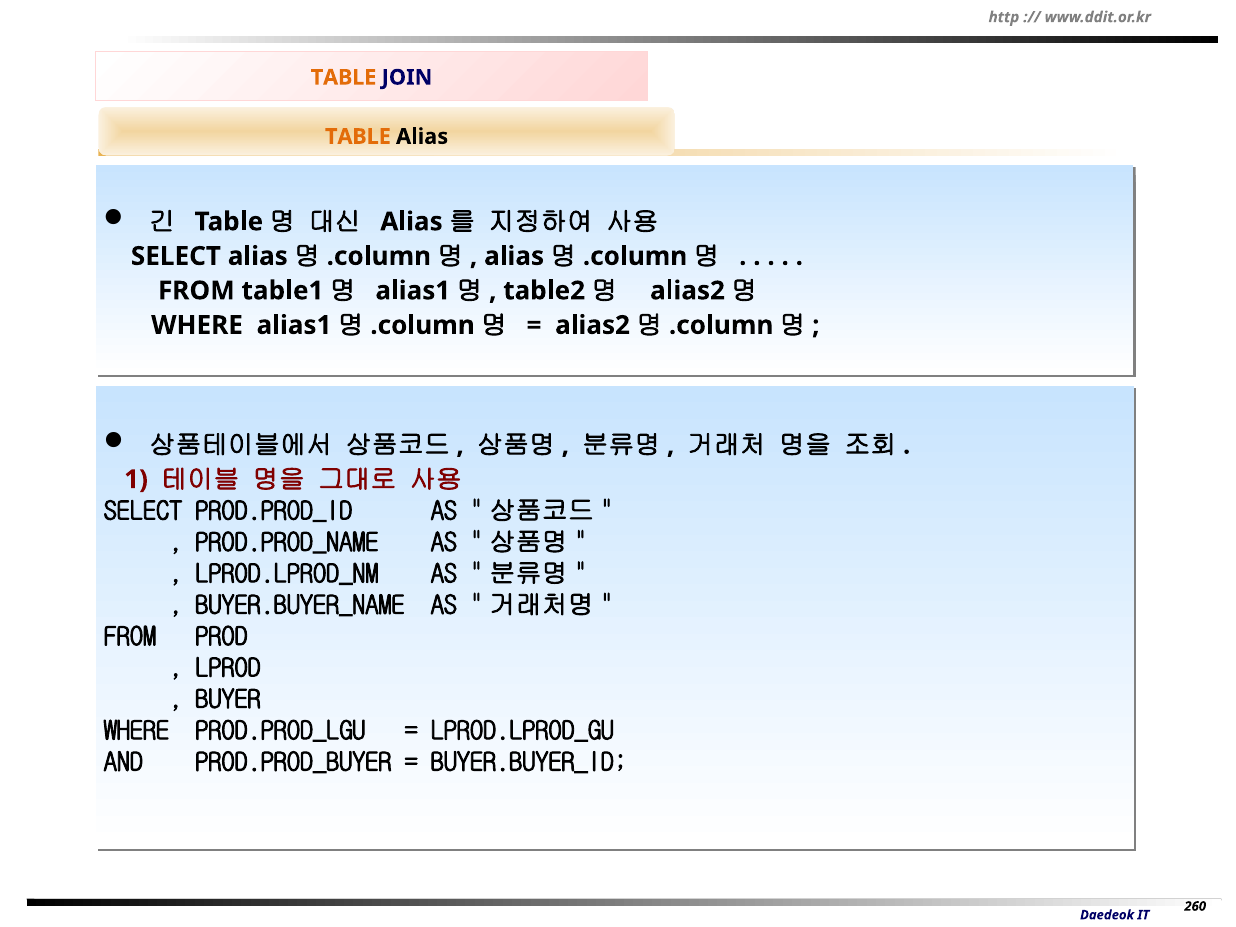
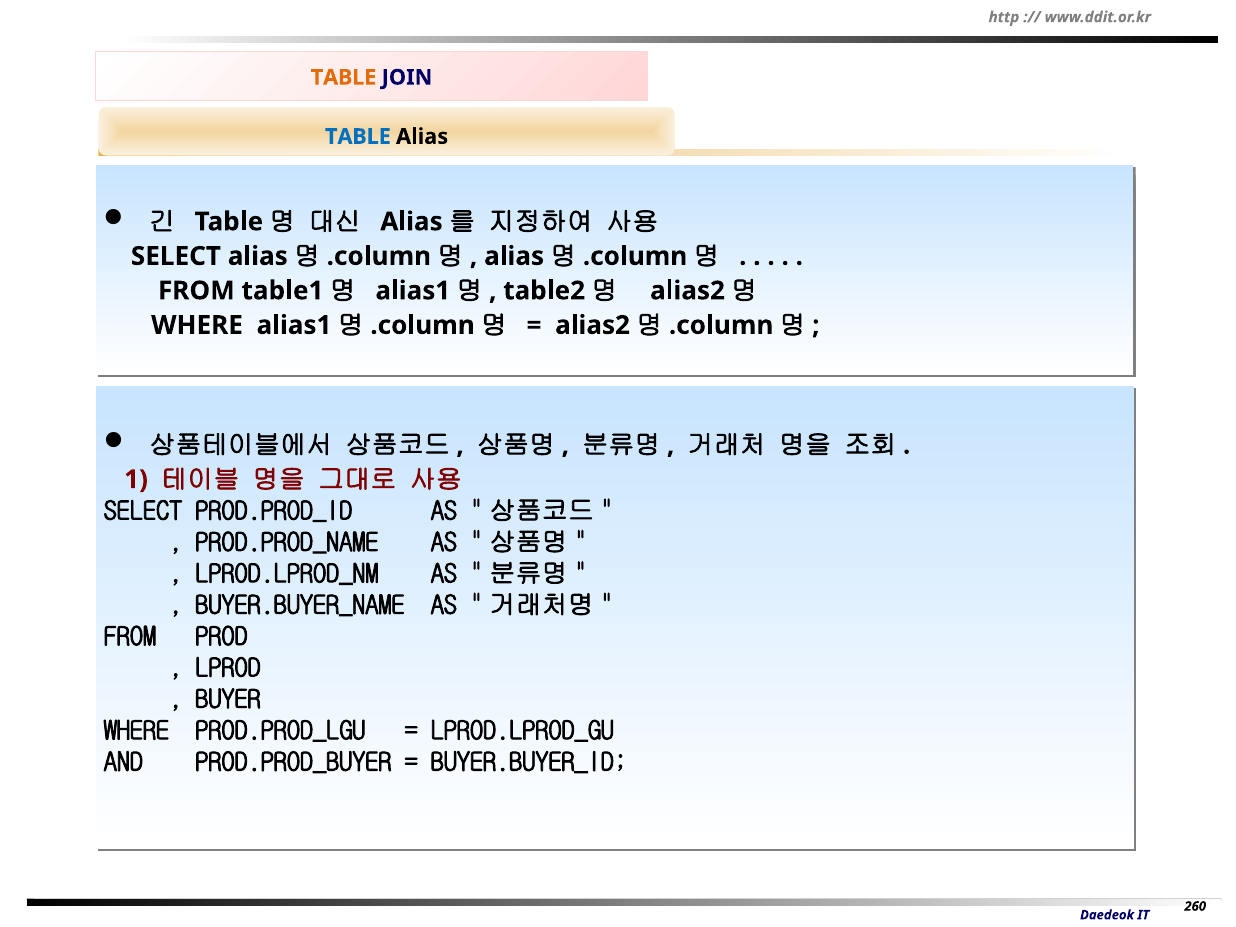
TABLE colour: orange -> blue (358, 137)
